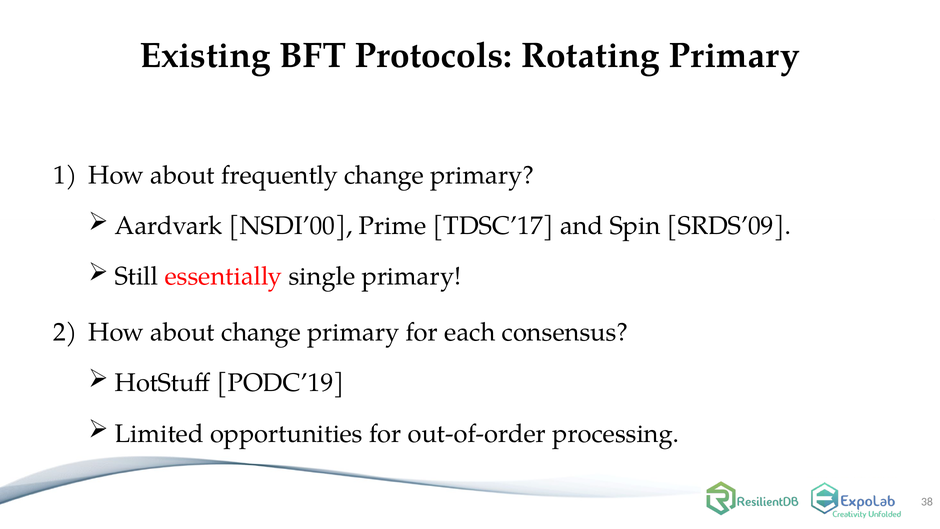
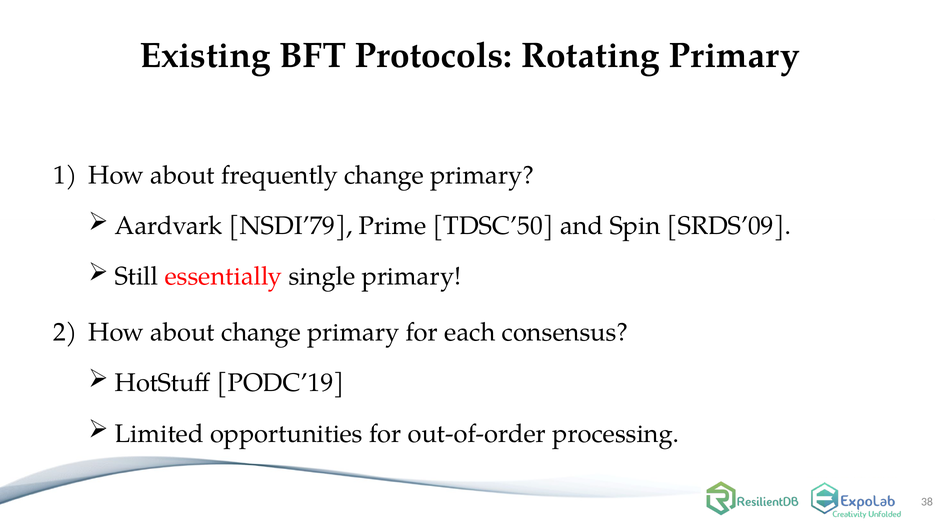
NSDI’00: NSDI’00 -> NSDI’79 (291, 226)
TDSC’17: TDSC’17 -> TDSC’50 (493, 226)
